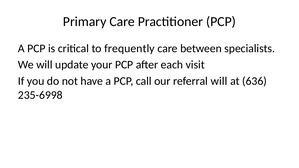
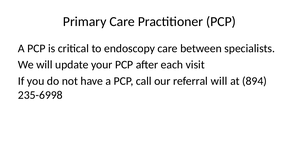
frequently: frequently -> endoscopy (130, 49)
636: 636 -> 894 (255, 81)
